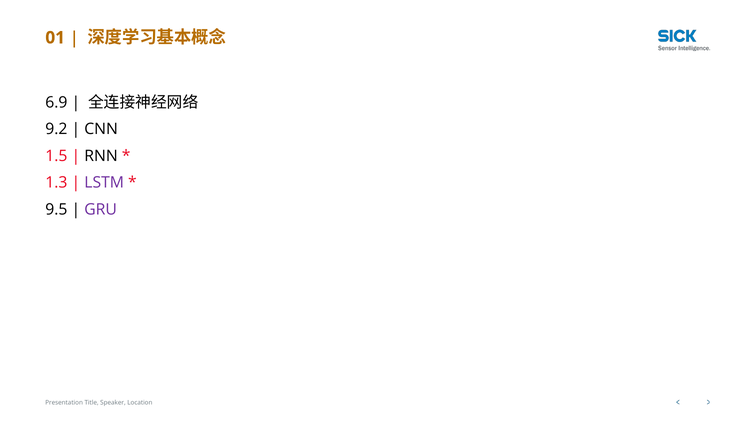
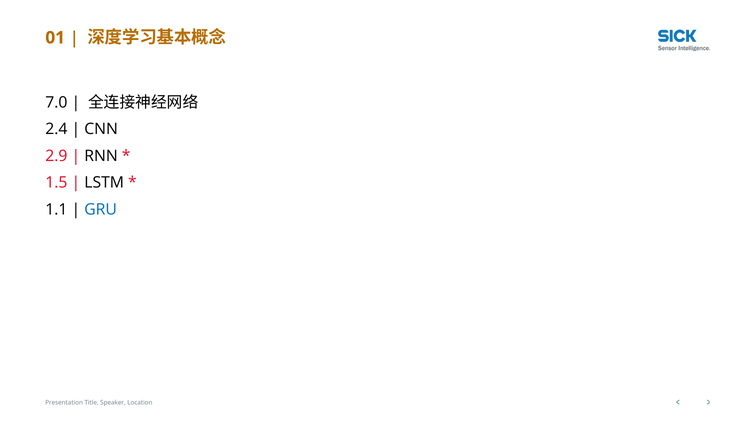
6.9: 6.9 -> 7.0 (56, 102)
9.2: 9.2 -> 2.4 (56, 129)
1.5: 1.5 -> 2.9 (56, 156)
1.3: 1.3 -> 1.5 (56, 183)
LSTM colour: purple -> black (104, 183)
9.5: 9.5 -> 1.1 (56, 209)
GRU colour: purple -> blue (101, 209)
